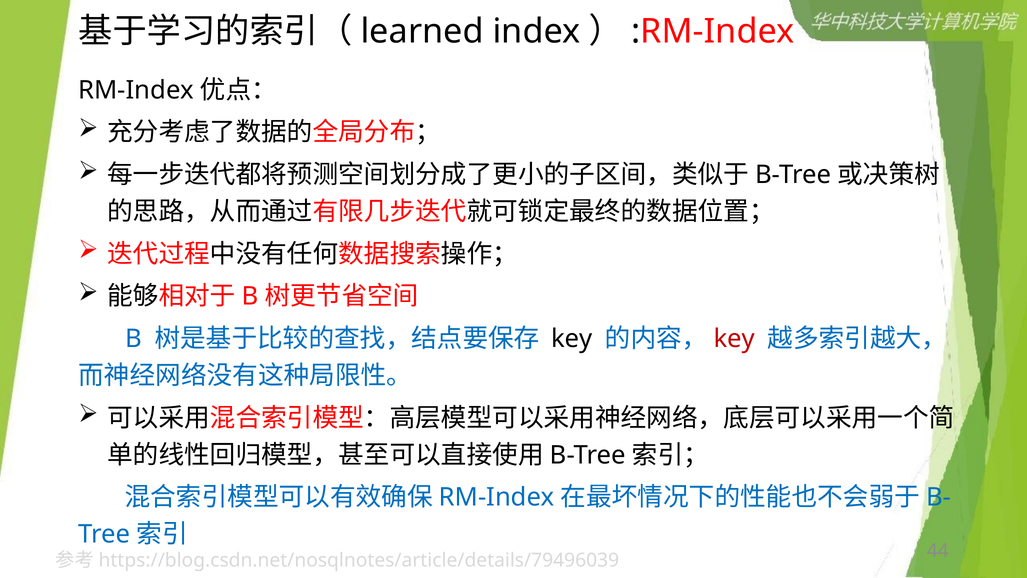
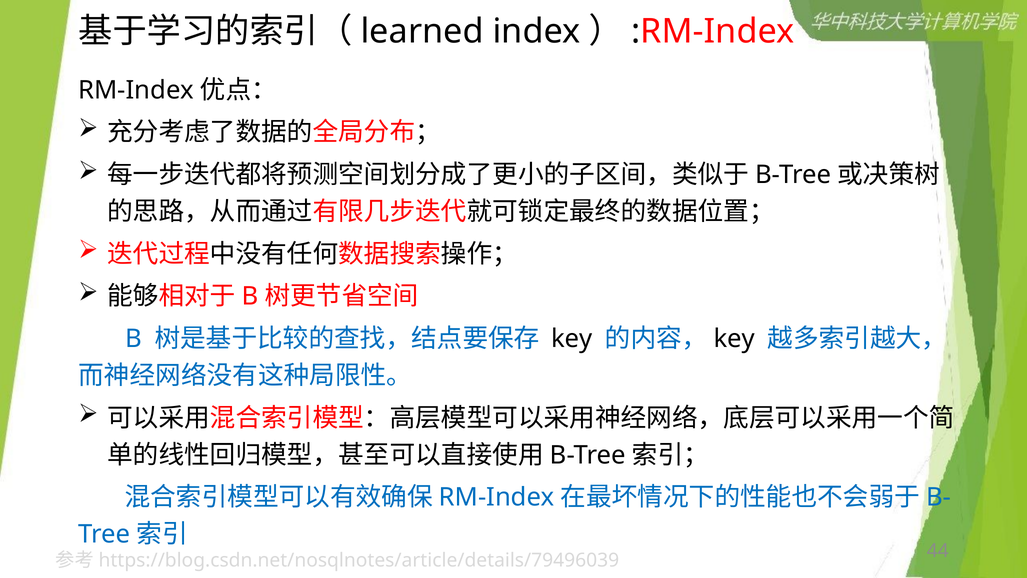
key colour: red -> black (734, 339)
